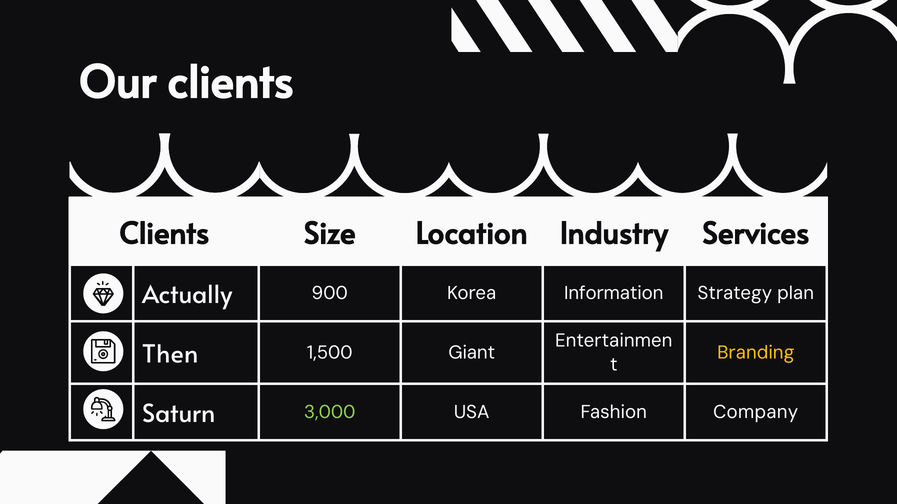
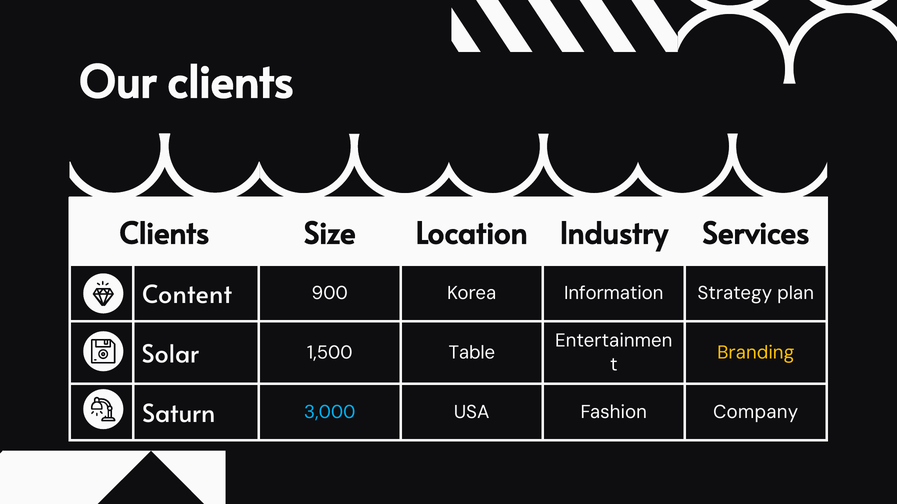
Actually: Actually -> Content (187, 295)
Then: Then -> Solar (171, 355)
Giant: Giant -> Table (472, 353)
3,000 colour: light green -> light blue (330, 413)
